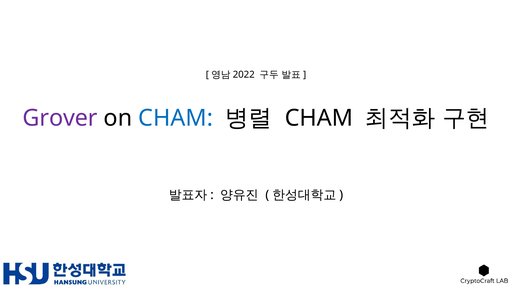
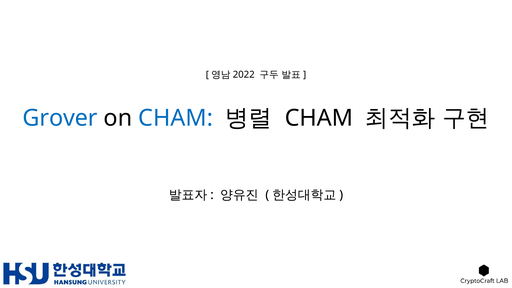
Grover colour: purple -> blue (60, 118)
